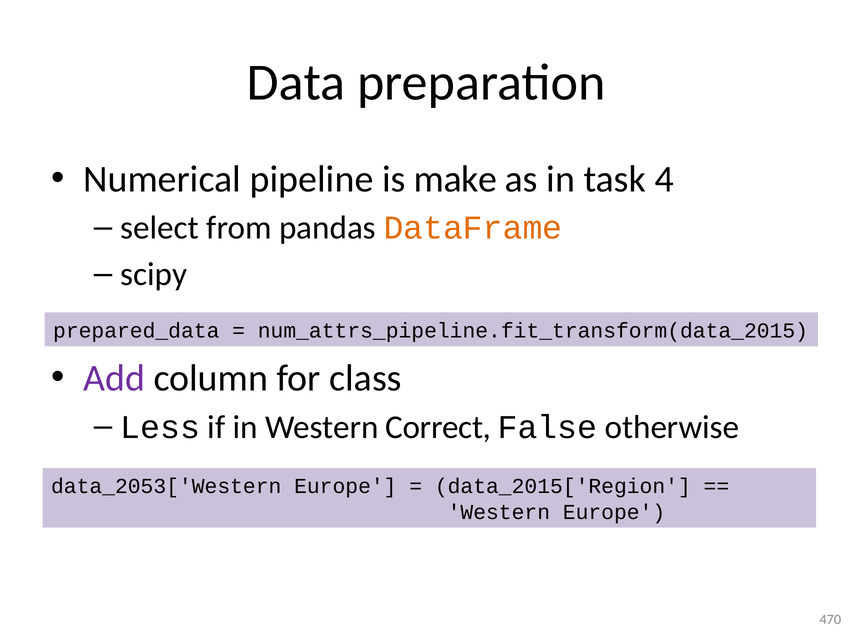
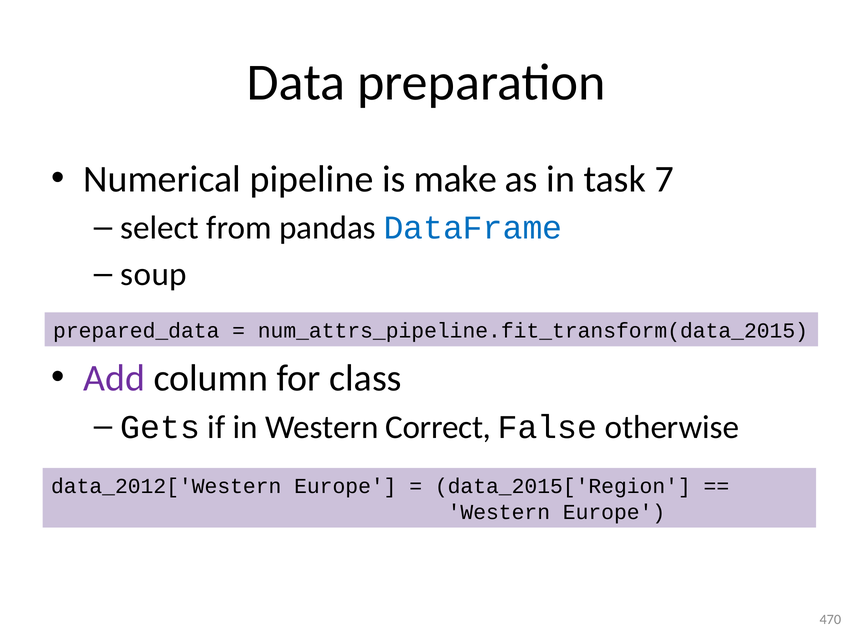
4: 4 -> 7 (664, 179)
DataFrame colour: orange -> blue (473, 228)
scipy: scipy -> soup (154, 274)
Less: Less -> Gets (160, 427)
data_2053['Western: data_2053['Western -> data_2012['Western (166, 486)
